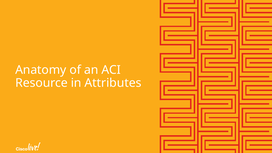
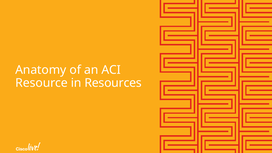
Attributes: Attributes -> Resources (113, 83)
